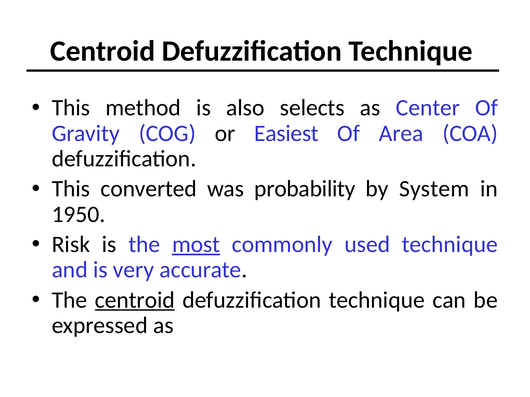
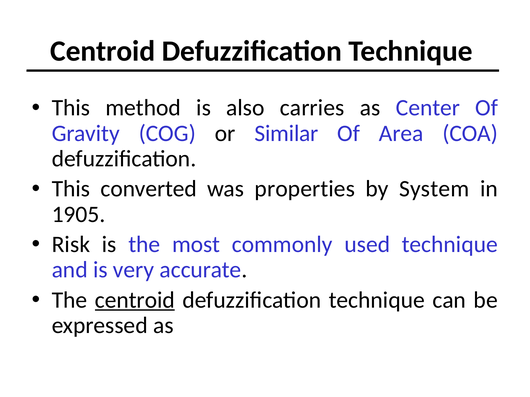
selects: selects -> carries (312, 108)
Easiest: Easiest -> Similar (286, 133)
probability: probability -> properties (305, 189)
1950: 1950 -> 1905 (79, 215)
most underline: present -> none (196, 245)
